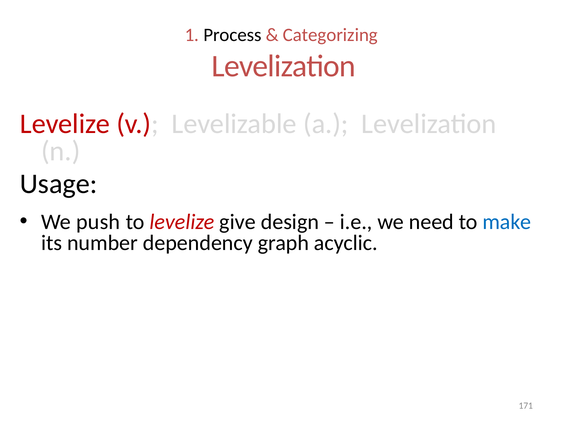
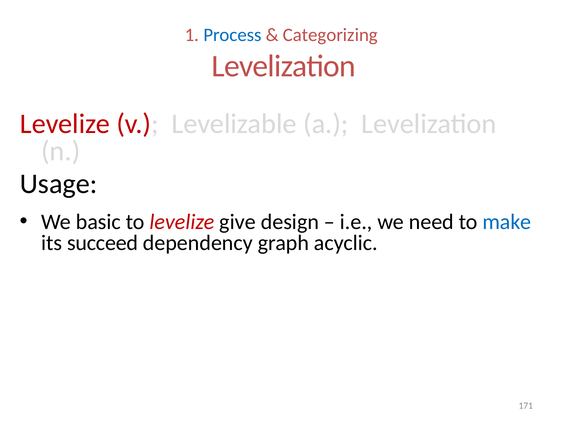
Process colour: black -> blue (232, 35)
push: push -> basic (98, 222)
number: number -> succeed (103, 243)
